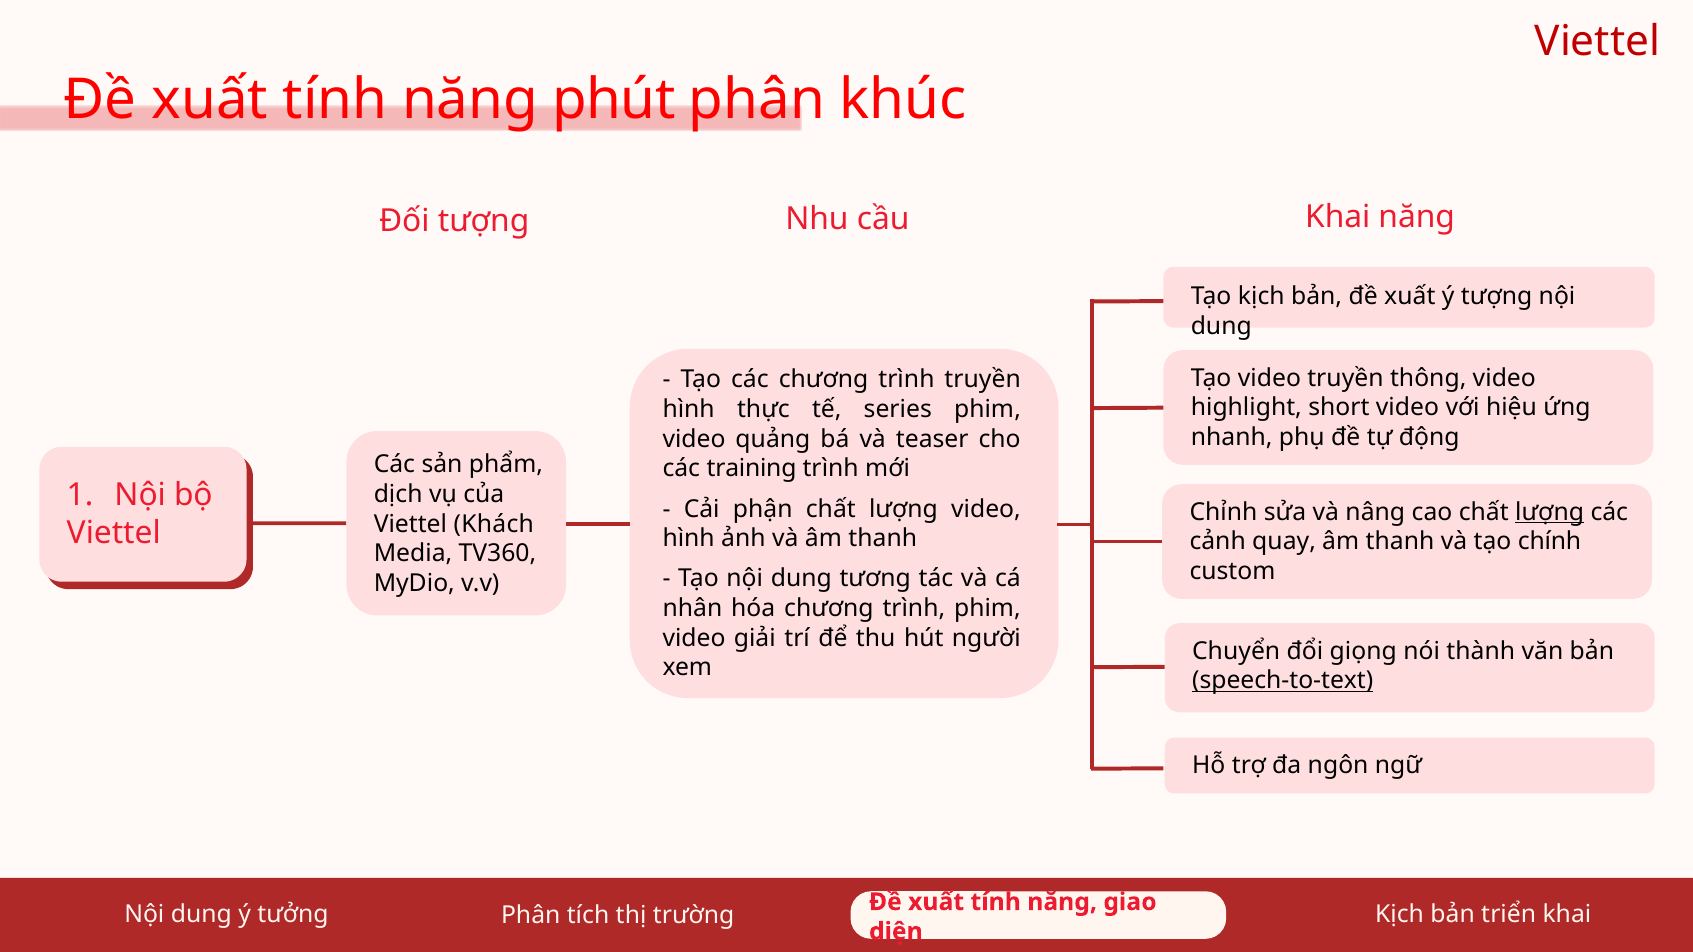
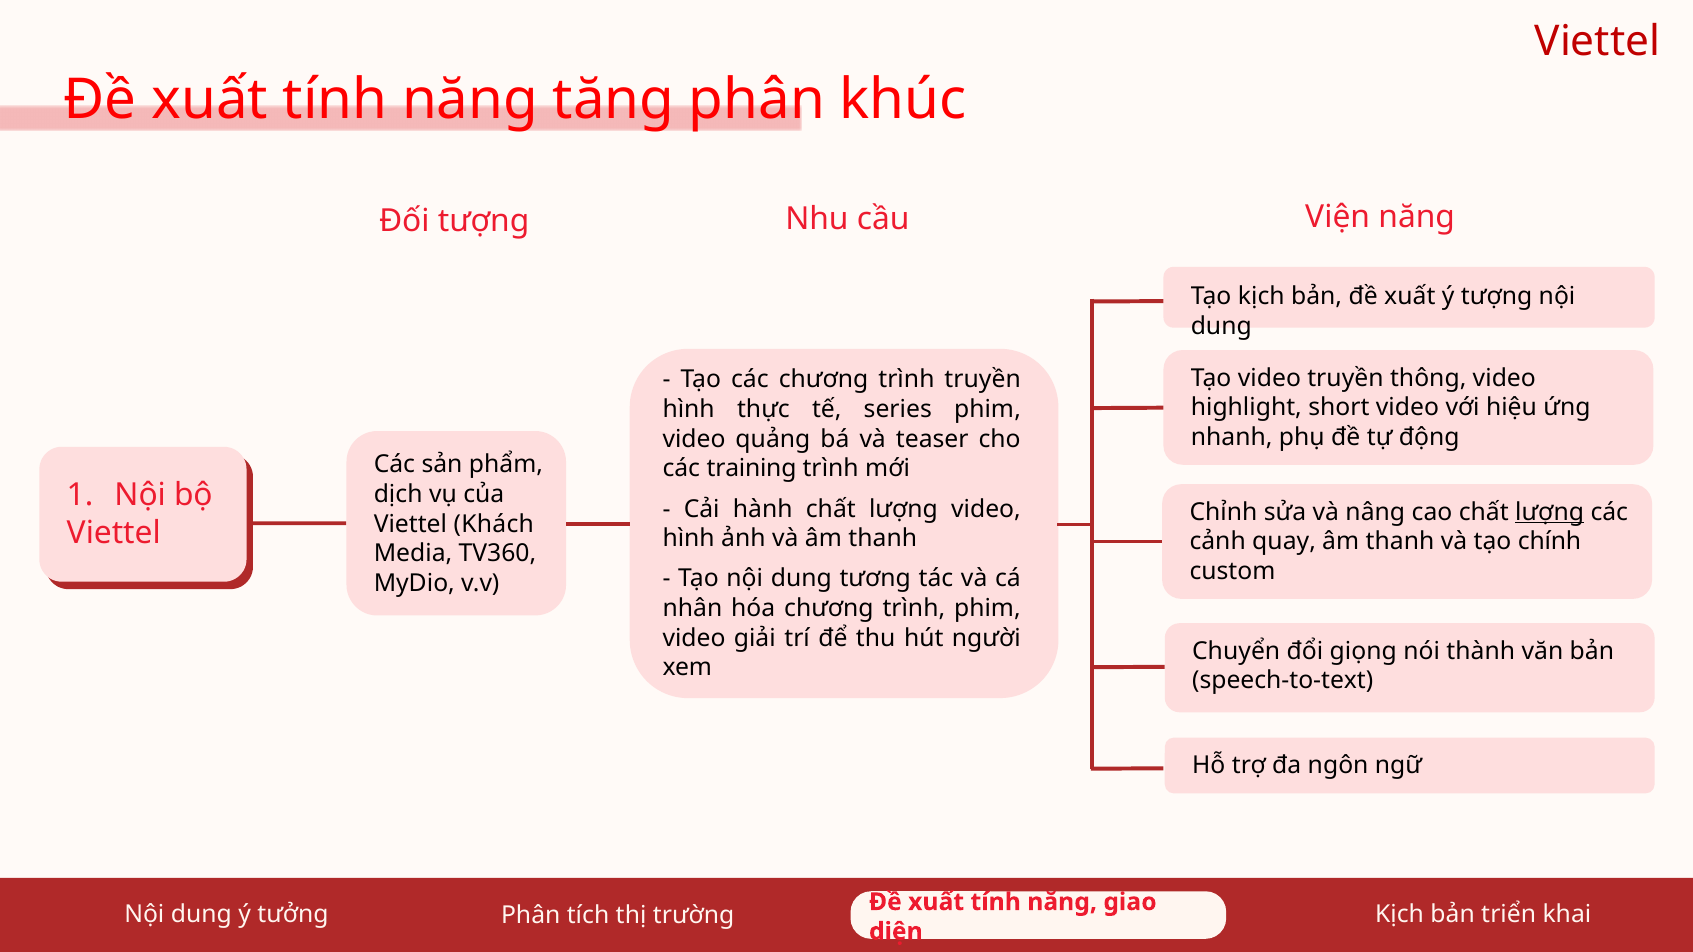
phút: phút -> tăng (614, 100)
Khai: Khai -> Viện (1338, 217)
phận: phận -> hành (763, 509)
speech-to-text underline: present -> none (1283, 681)
